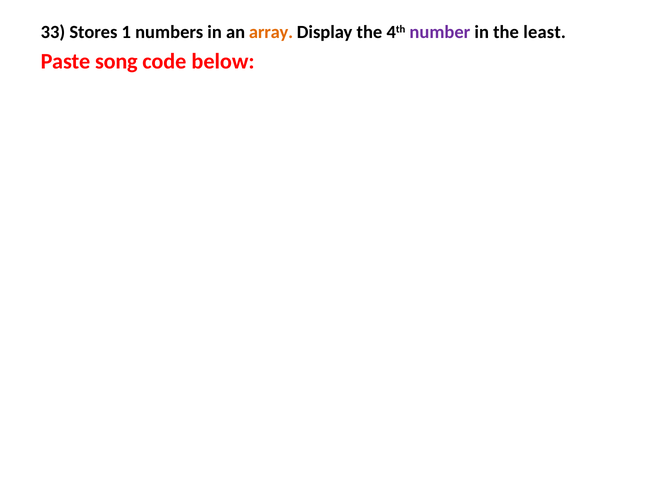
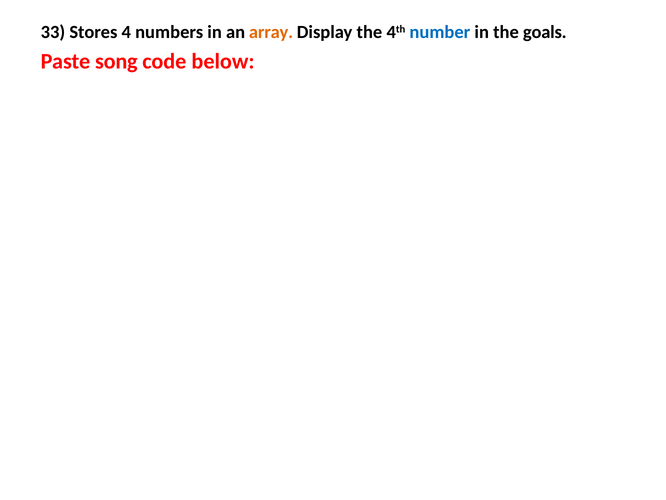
1: 1 -> 4 (126, 32)
number colour: purple -> blue (440, 32)
least: least -> goals (545, 32)
